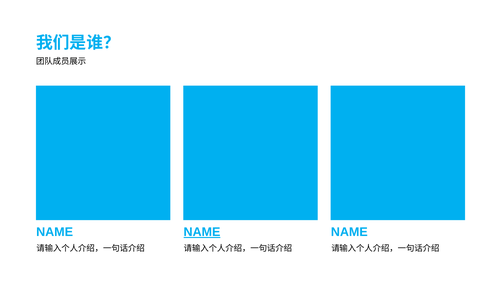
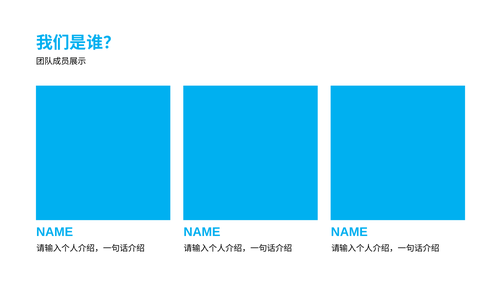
NAME underline: present -> none (202, 232)
